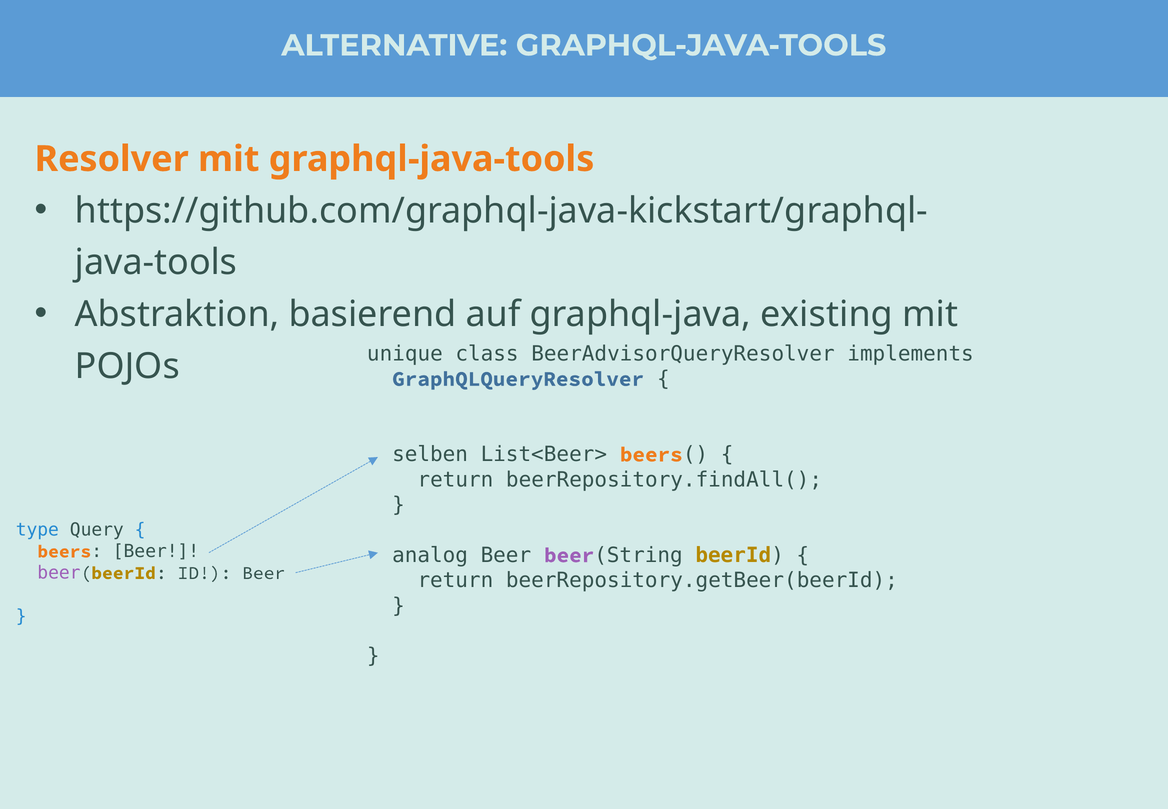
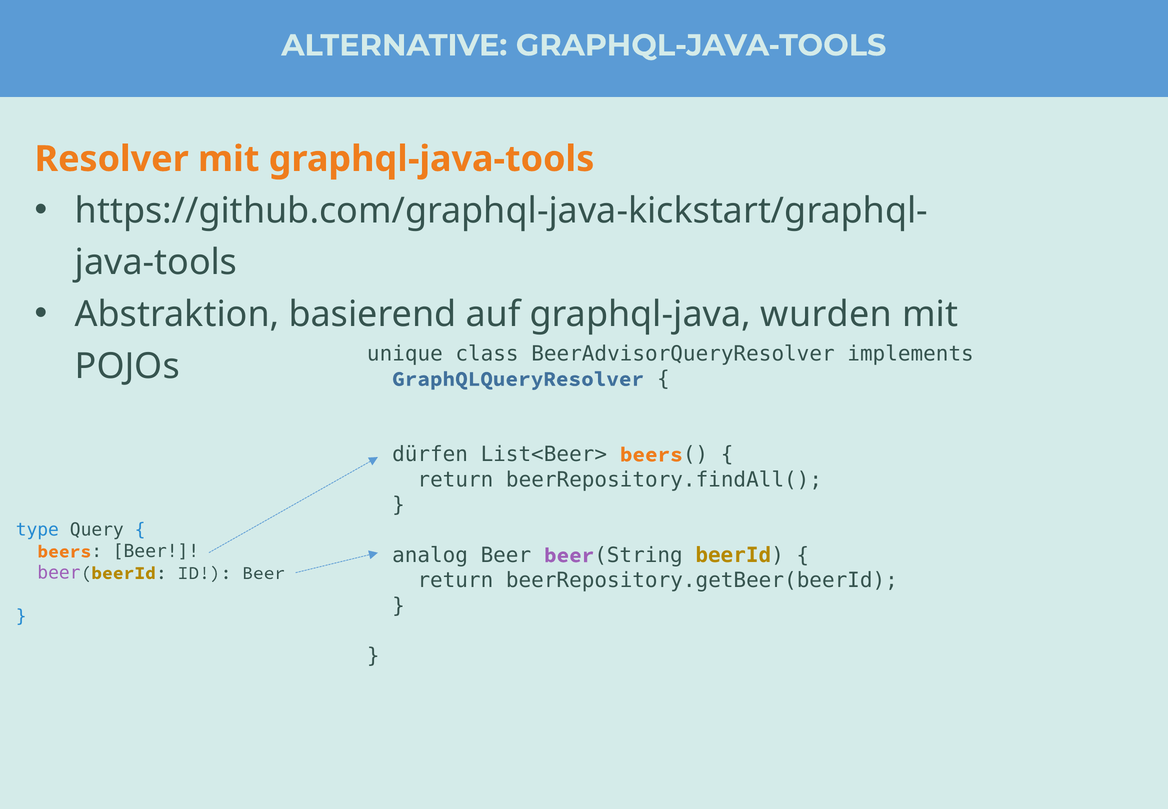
existing: existing -> wurden (826, 314)
selben: selben -> dürfen (430, 454)
